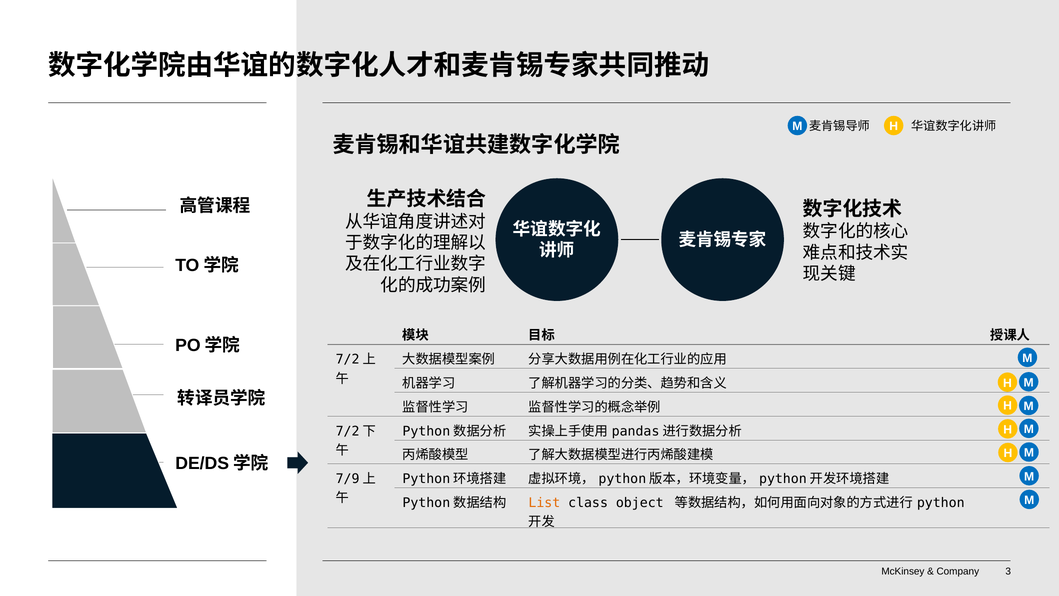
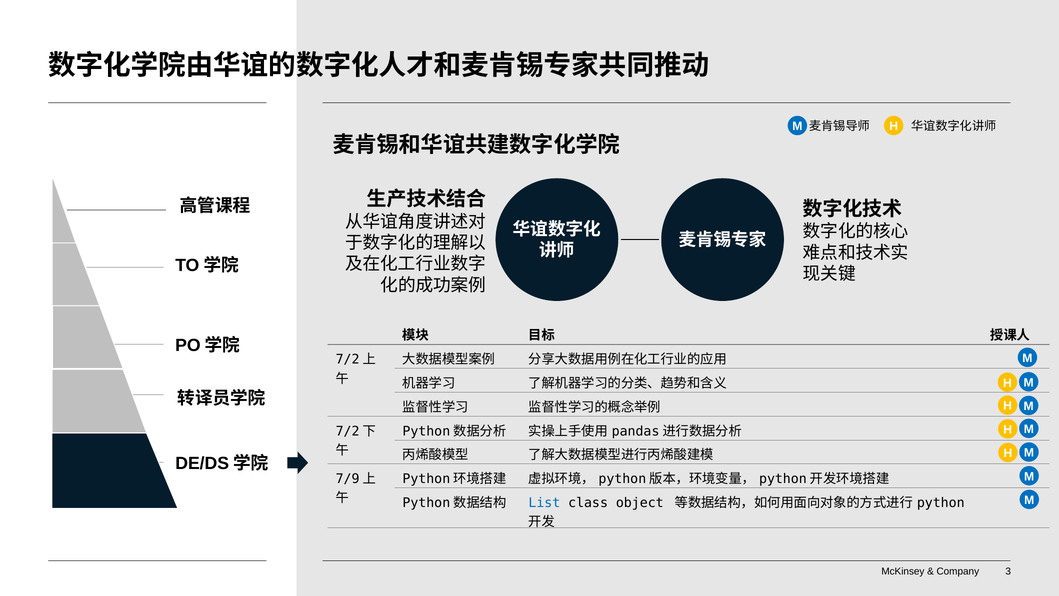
List colour: orange -> blue (544, 502)
